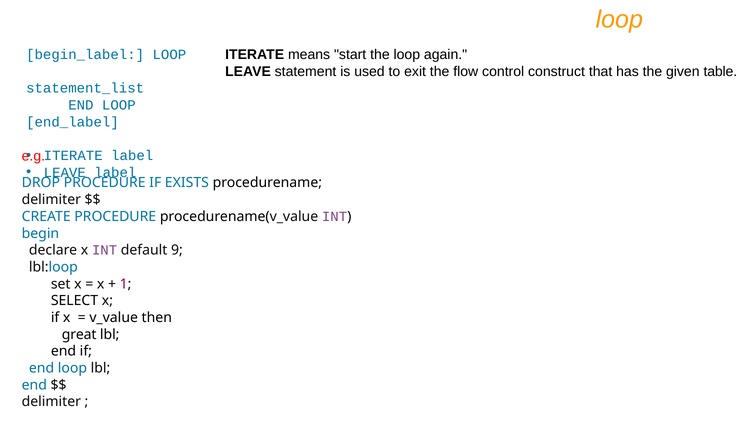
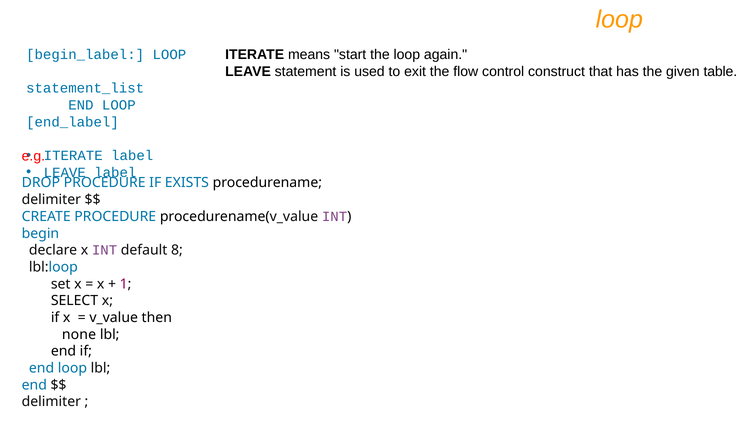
9: 9 -> 8 (177, 250)
great: great -> none (79, 335)
